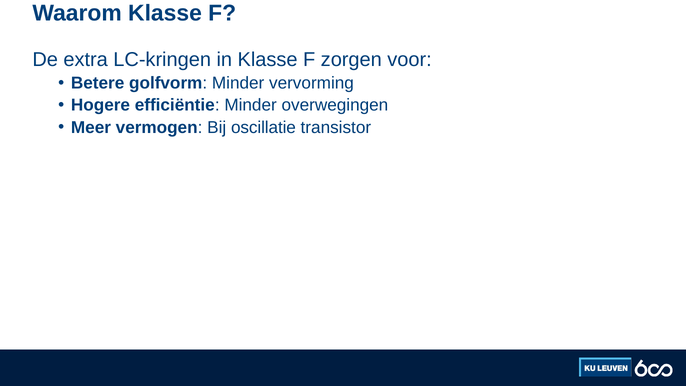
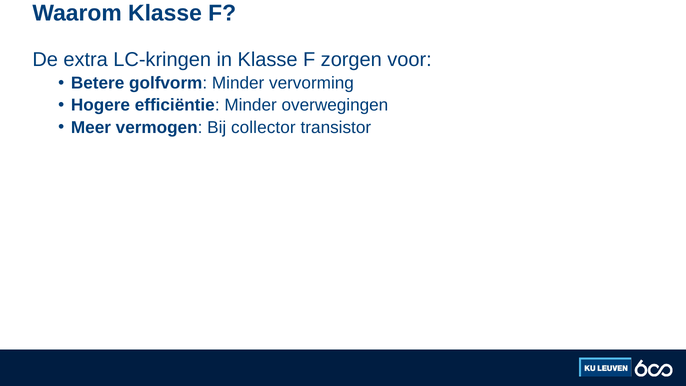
oscillatie: oscillatie -> collector (263, 127)
